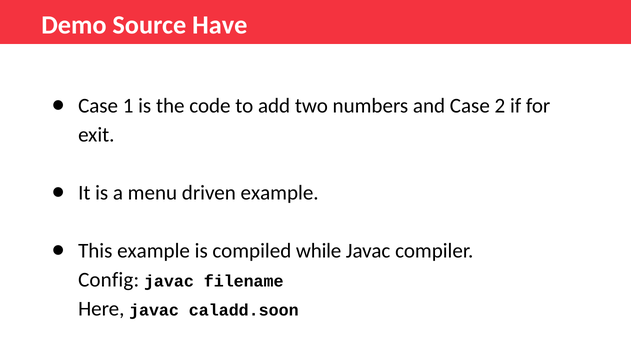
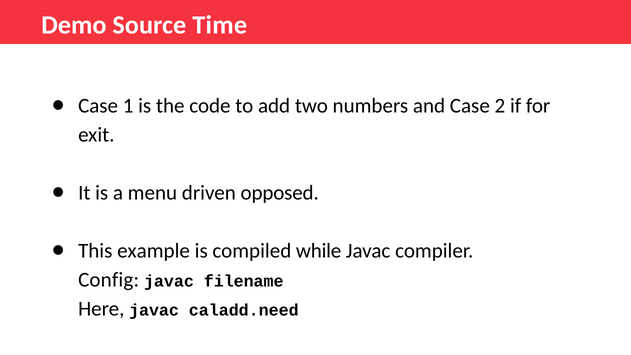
Have: Have -> Time (220, 25)
driven example: example -> opposed (280, 193)
caladd.soon: caladd.soon -> caladd.need (244, 310)
